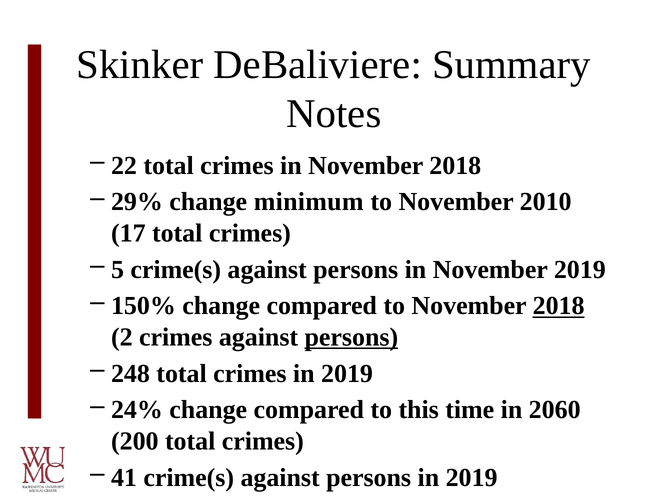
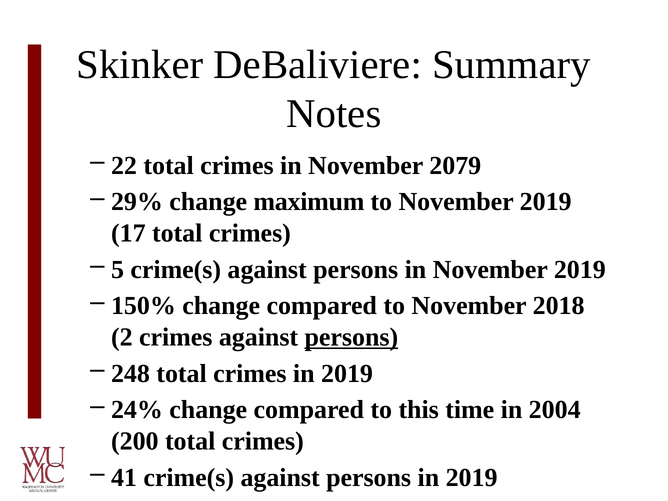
in November 2018: 2018 -> 2079 (455, 165)
minimum: minimum -> maximum (309, 202)
to November 2010: 2010 -> 2019 (546, 202)
2018 underline: present -> none (559, 306)
2060: 2060 -> 2004 (555, 410)
